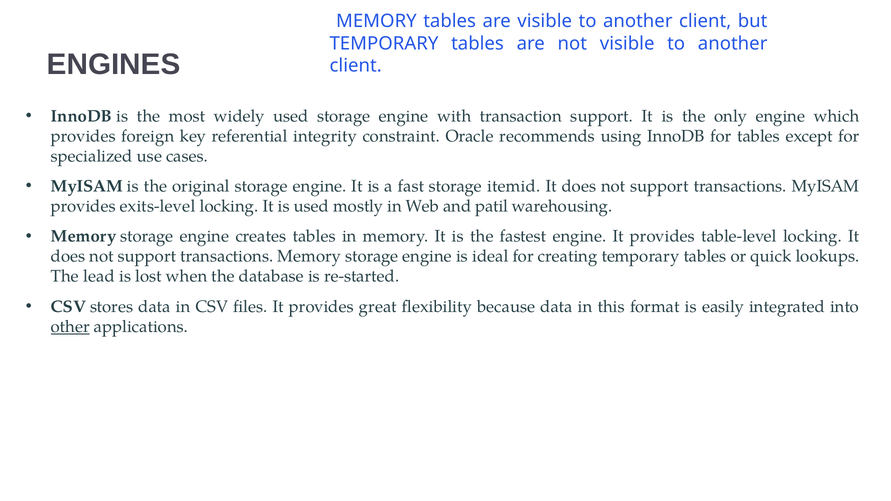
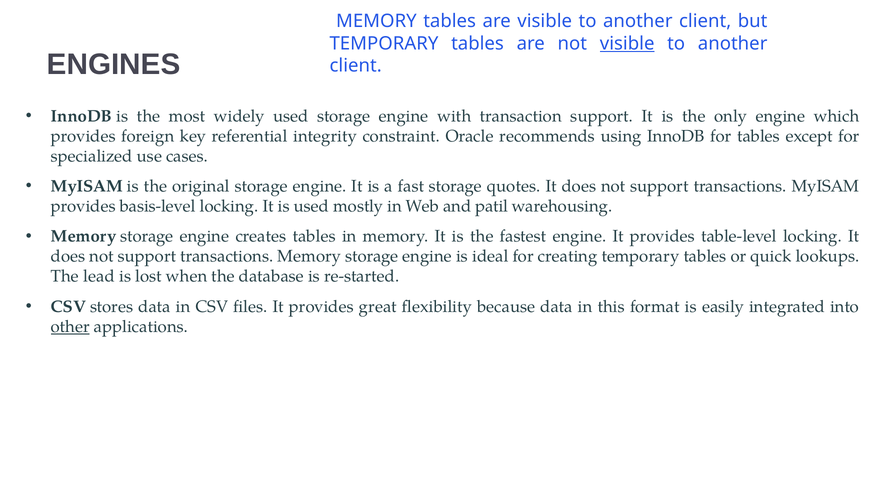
visible underline: none -> present (627, 44)
itemid: itemid -> quotes (514, 186)
exits-level: exits-level -> basis-level (158, 206)
